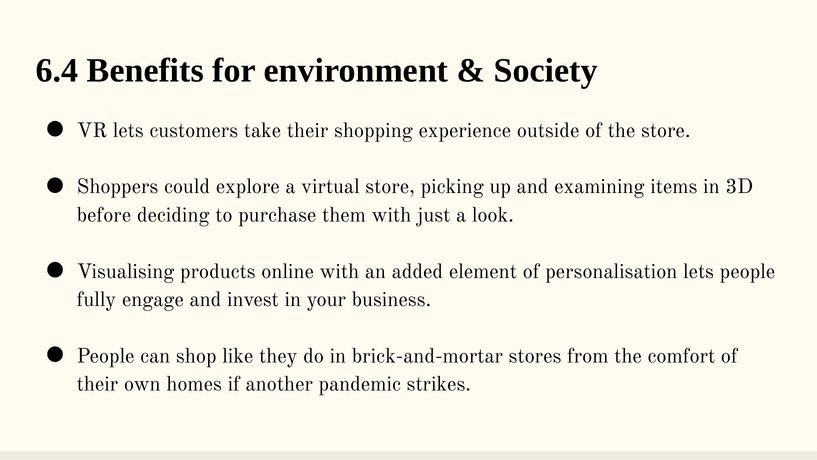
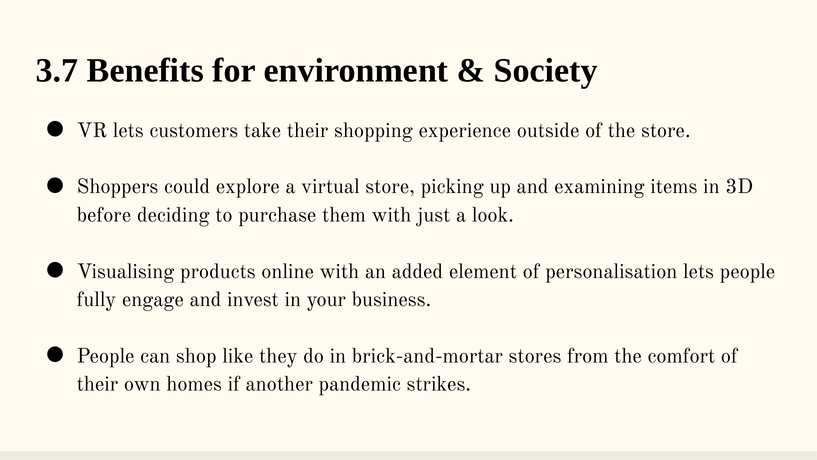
6.4: 6.4 -> 3.7 (57, 71)
